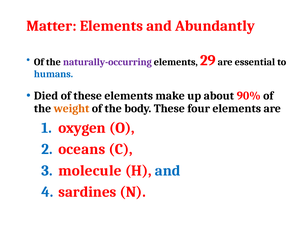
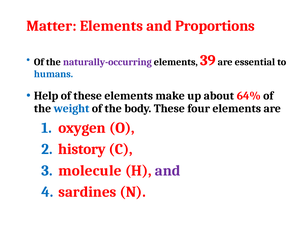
Abundantly: Abundantly -> Proportions (215, 26)
29: 29 -> 39 (208, 60)
Died: Died -> Help (46, 96)
90%: 90% -> 64% (249, 96)
weight colour: orange -> blue (72, 108)
oceans: oceans -> history (82, 149)
and colour: blue -> purple (168, 170)
